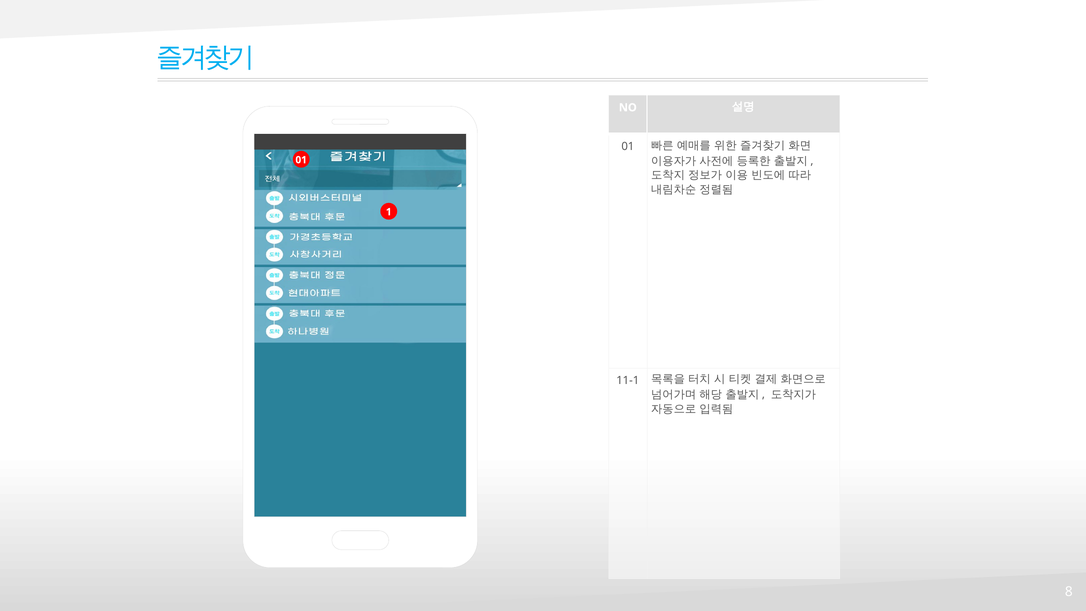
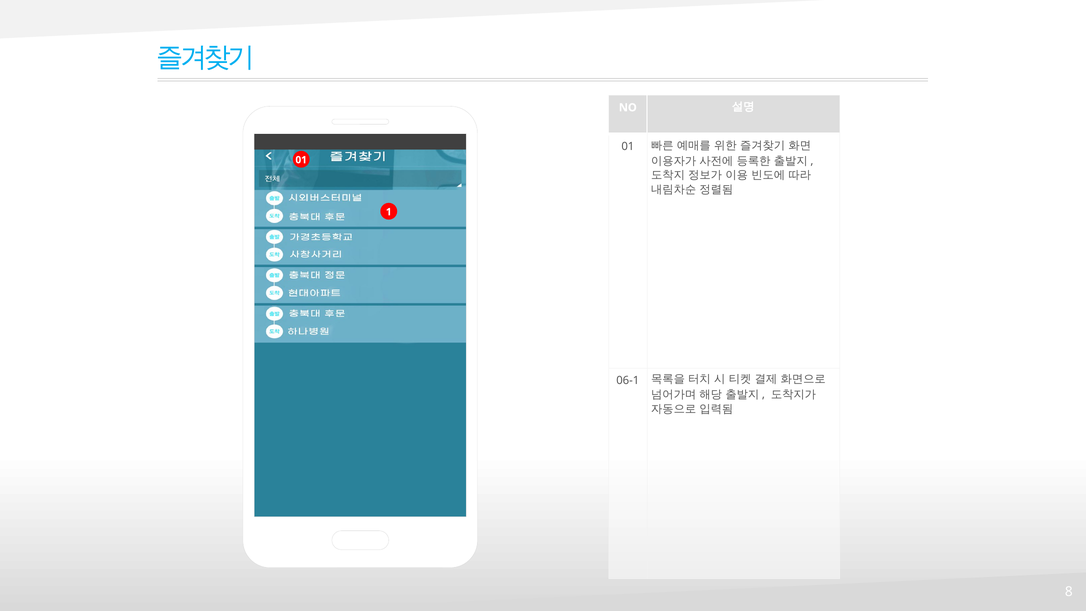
11-1: 11-1 -> 06-1 (628, 380)
